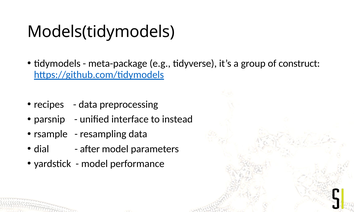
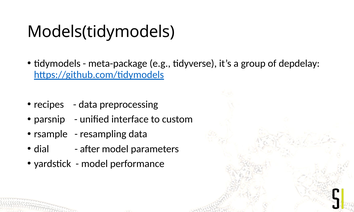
construct: construct -> depdelay (299, 64)
instead: instead -> custom (177, 119)
